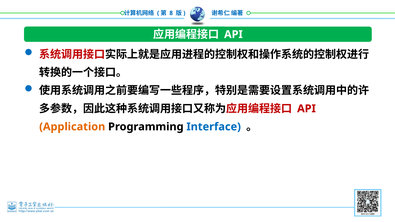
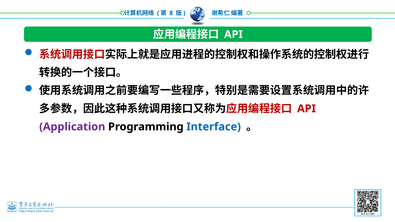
Application colour: orange -> purple (72, 127)
